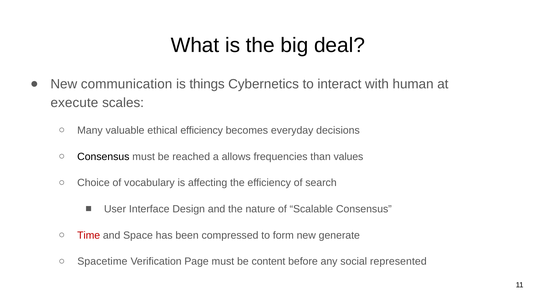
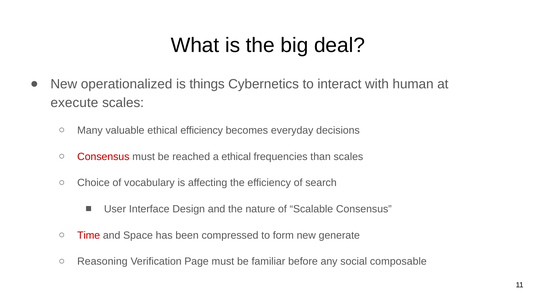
communication: communication -> operationalized (127, 84)
Consensus colour: black -> red (103, 157)
a allows: allows -> ethical (236, 157)
than values: values -> scales (348, 157)
Spacetime: Spacetime -> Reasoning (102, 262)
content: content -> familiar (268, 262)
represented: represented -> composable (398, 262)
